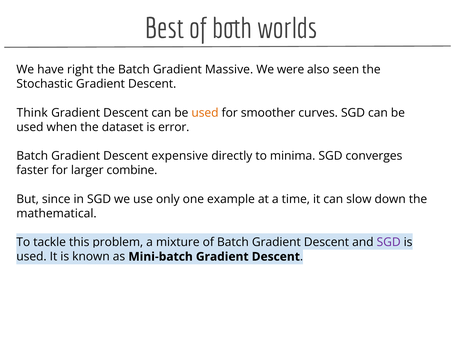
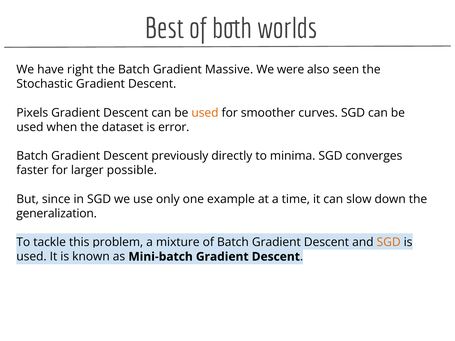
Think: Think -> Pixels (32, 113)
expensive: expensive -> previously (180, 156)
combine: combine -> possible (132, 170)
mathematical: mathematical -> generalization (57, 214)
SGD colour: purple -> orange (389, 242)
